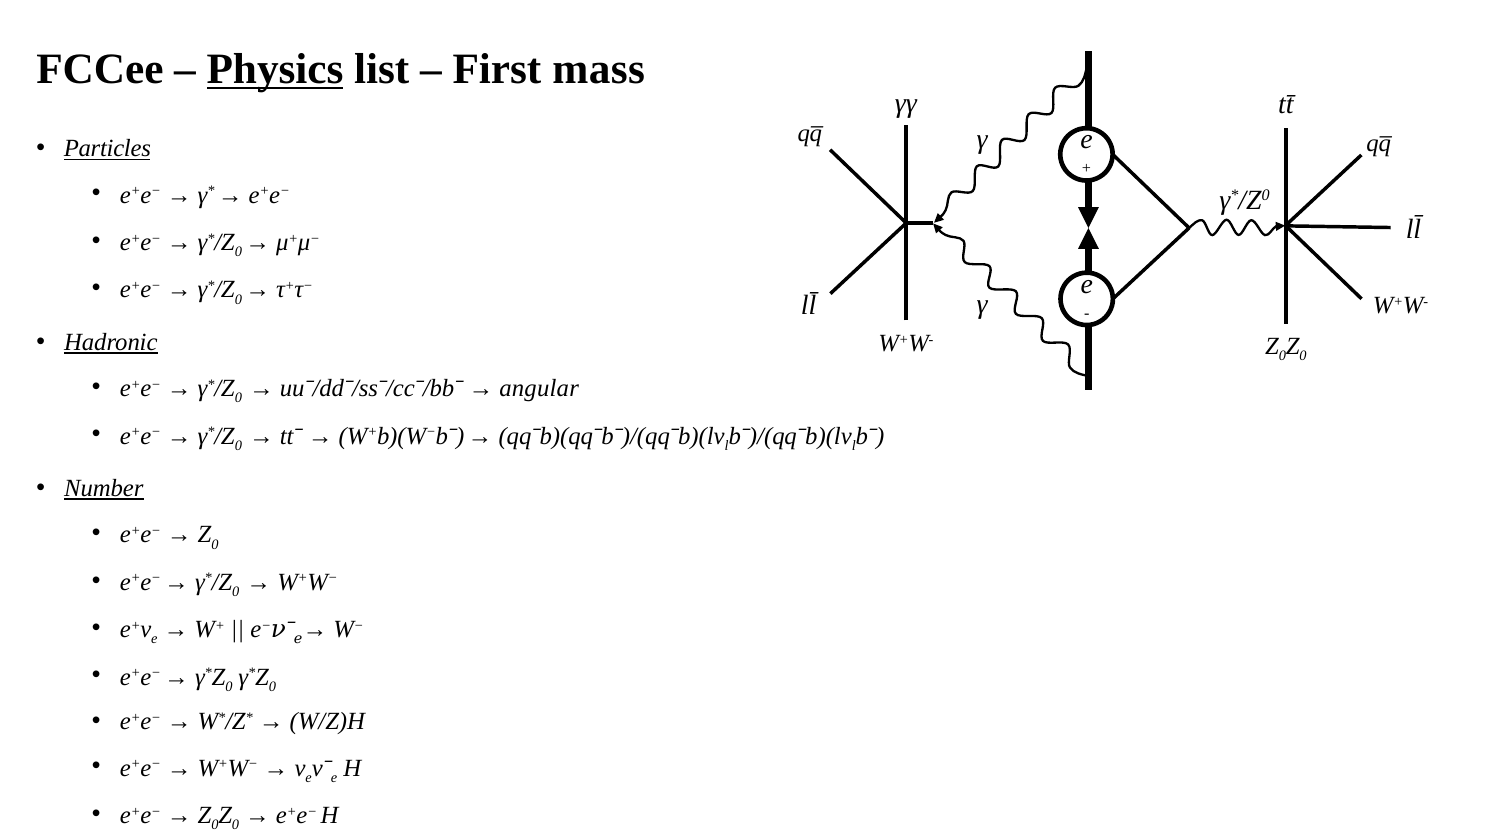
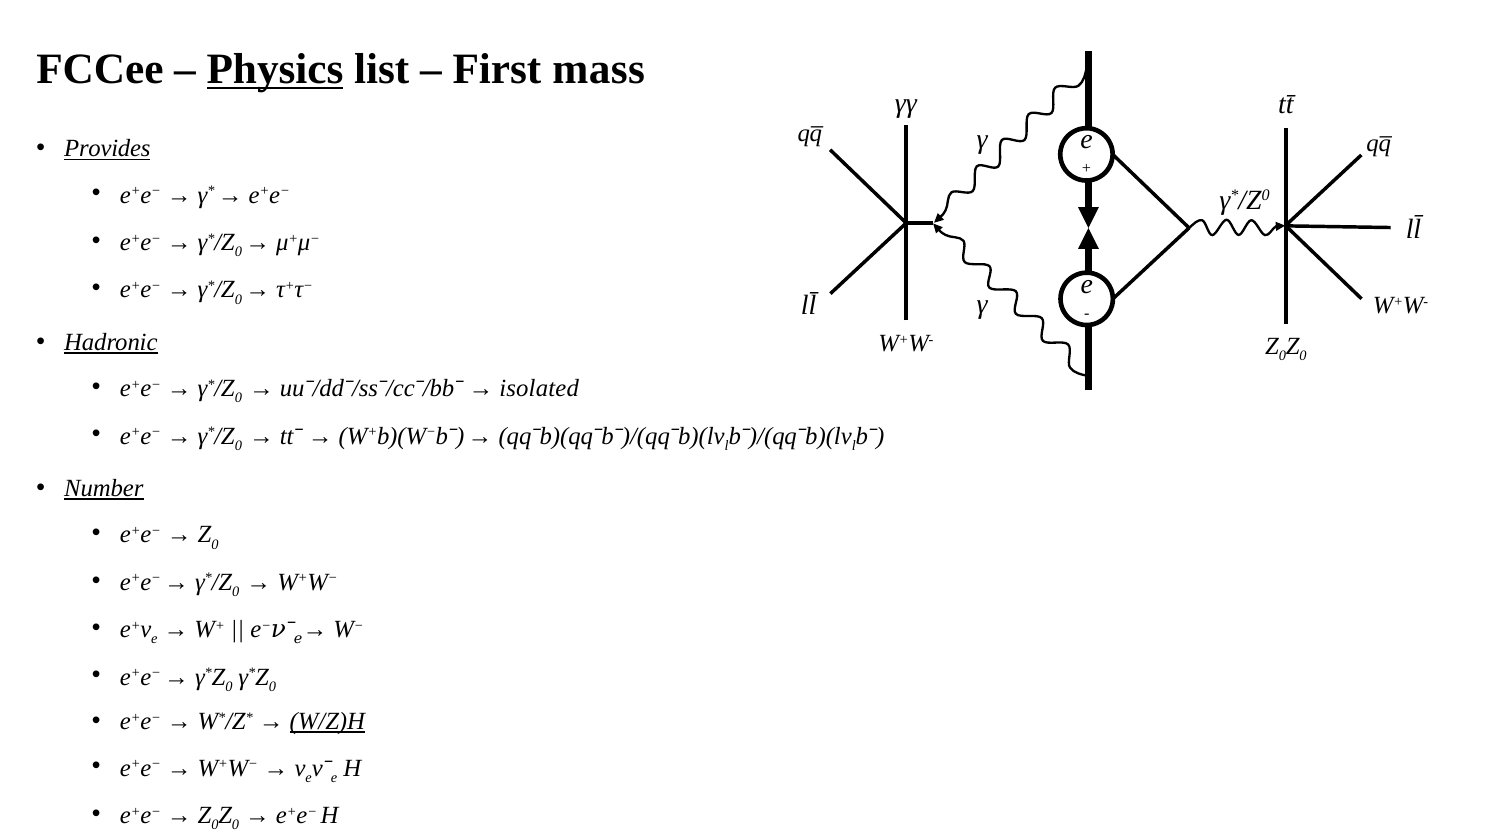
Particles: Particles -> Provides (107, 148)
angular: angular -> isolated (539, 389)
W/Z)H underline: none -> present (327, 722)
